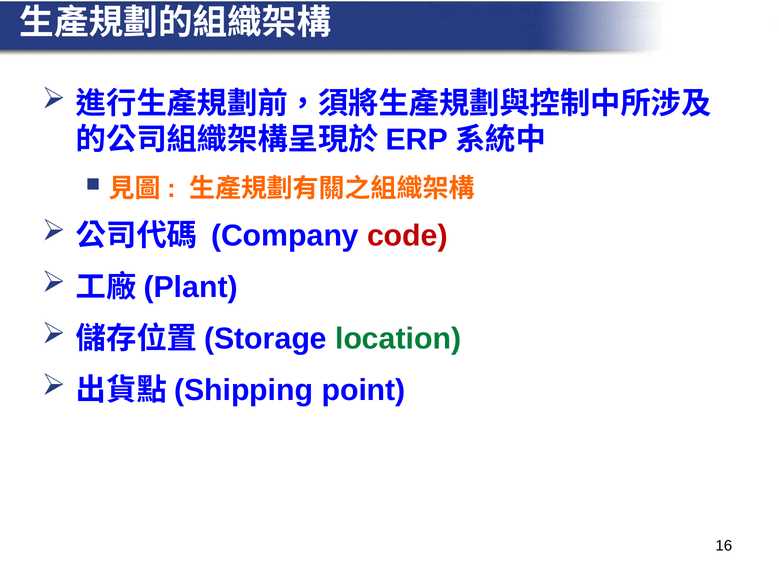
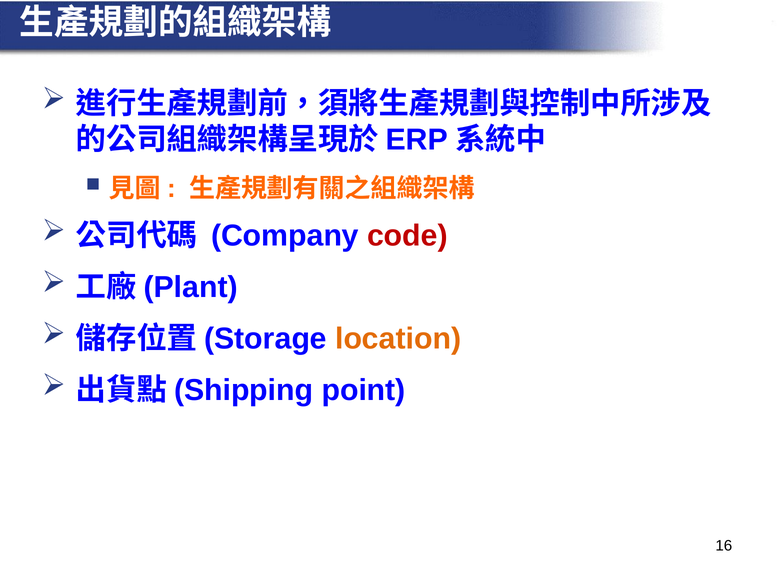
location colour: green -> orange (398, 339)
